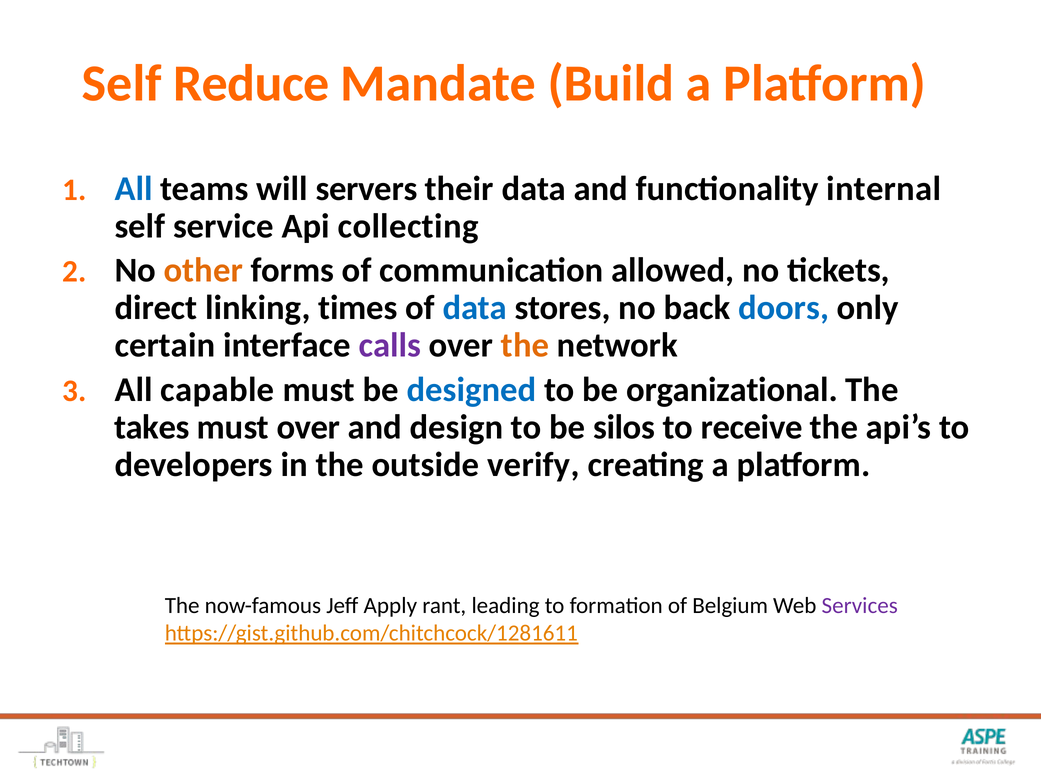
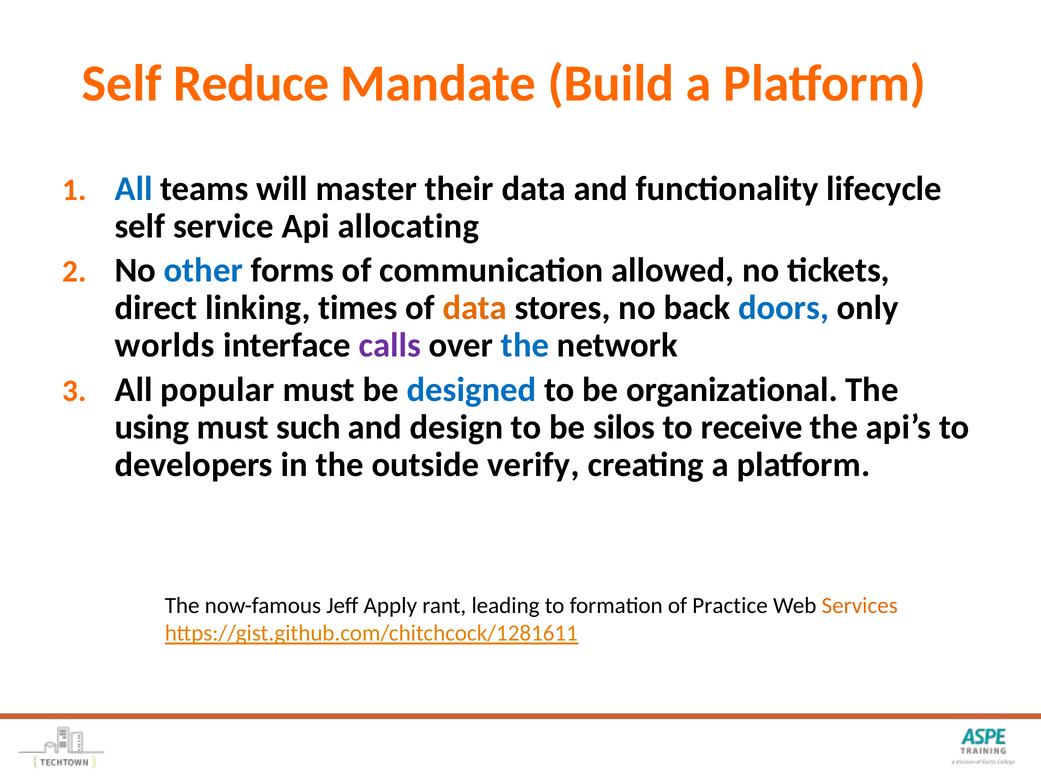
servers: servers -> master (366, 189)
internal: internal -> lifecycle (884, 189)
collecting: collecting -> allocating (408, 226)
other colour: orange -> blue (203, 270)
data colour: blue -> orange (475, 308)
certain: certain -> worlds (165, 345)
the colour: orange -> blue (525, 345)
capable: capable -> popular (217, 390)
takes: takes -> using (152, 427)
must over: over -> such (308, 427)
Belgium: Belgium -> Practice (730, 605)
Services colour: purple -> orange (860, 605)
